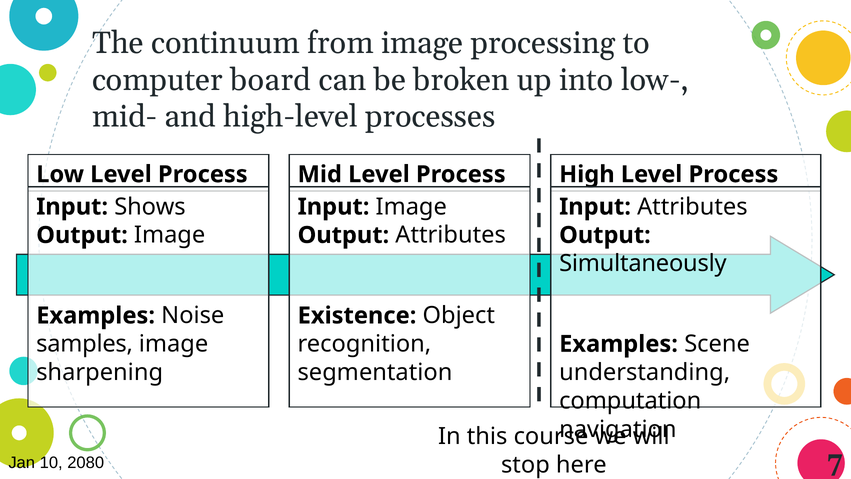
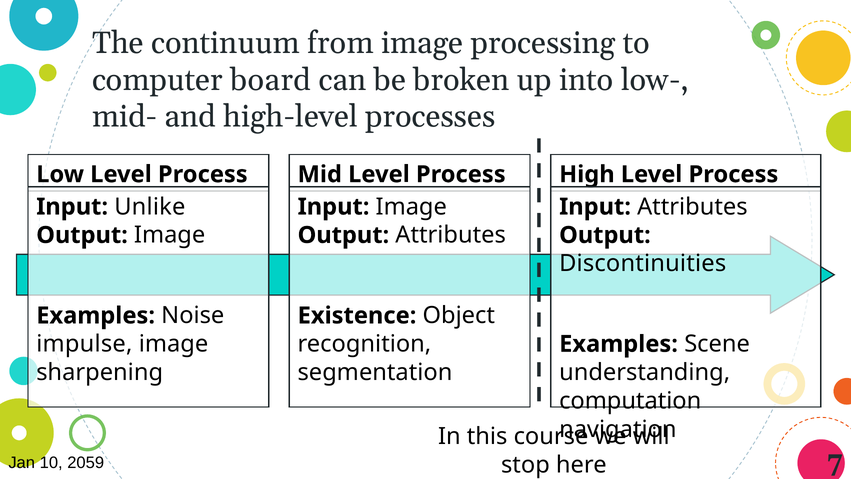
Shows: Shows -> Unlike (150, 207)
Simultaneously: Simultaneously -> Discontinuities (643, 263)
samples: samples -> impulse (84, 344)
2080: 2080 -> 2059 (86, 462)
